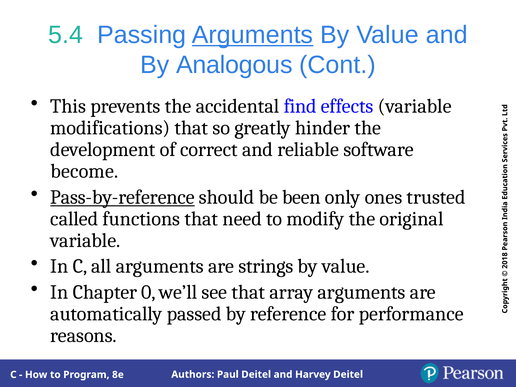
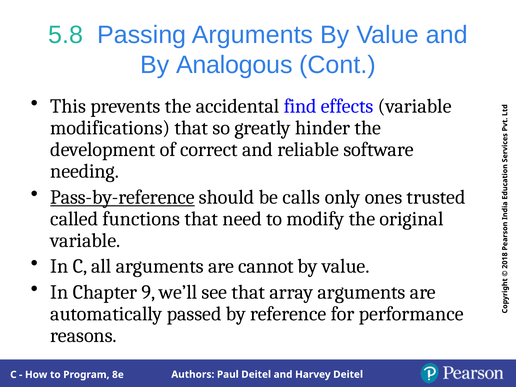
5.4: 5.4 -> 5.8 (66, 35)
Arguments underline: present -> none (253, 35)
become: become -> needing (85, 171)
been: been -> calls (301, 197)
strings: strings -> cannot (266, 266)
Chapter 0: 0 -> 9 (148, 292)
